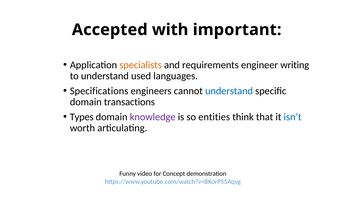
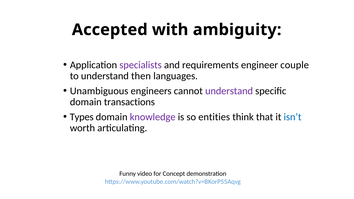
important: important -> ambiguity (237, 30)
specialists colour: orange -> purple (141, 65)
writing: writing -> couple (295, 65)
used: used -> then (141, 76)
Specifications: Specifications -> Unambiguous (99, 91)
understand colour: blue -> purple (229, 91)
